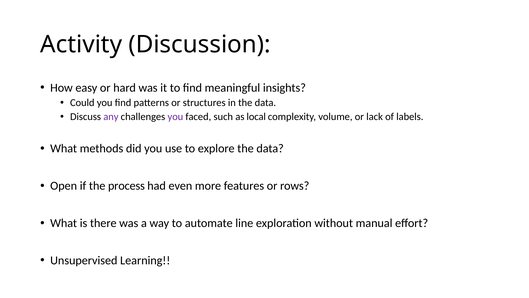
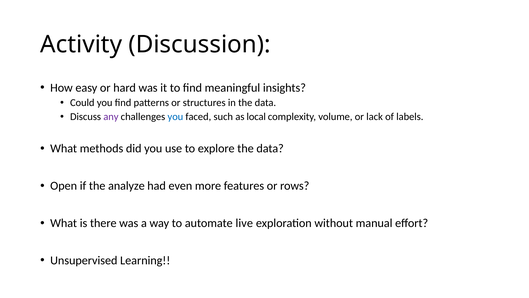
you colour: purple -> blue (175, 117)
process: process -> analyze (126, 186)
line: line -> live (244, 223)
